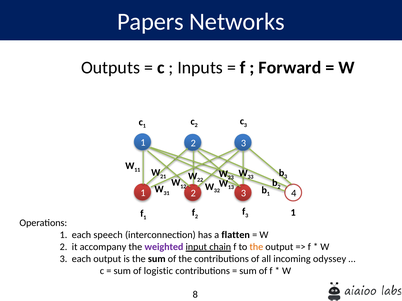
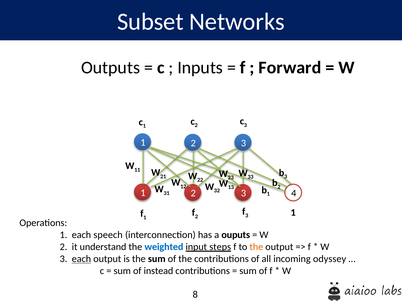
Papers: Papers -> Subset (150, 22)
flatten: flatten -> ouputs (236, 235)
accompany: accompany -> understand (103, 247)
weighted colour: purple -> blue (164, 247)
chain: chain -> steps (220, 247)
each underline: none -> present (81, 259)
logistic: logistic -> instead (158, 271)
